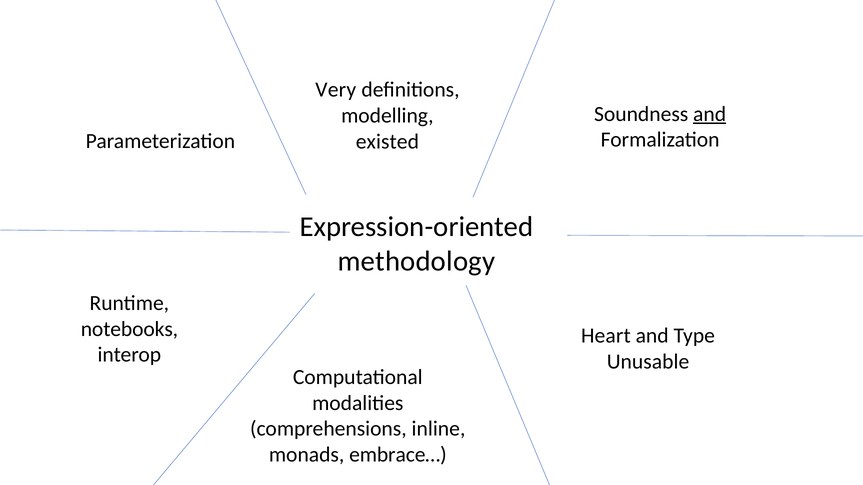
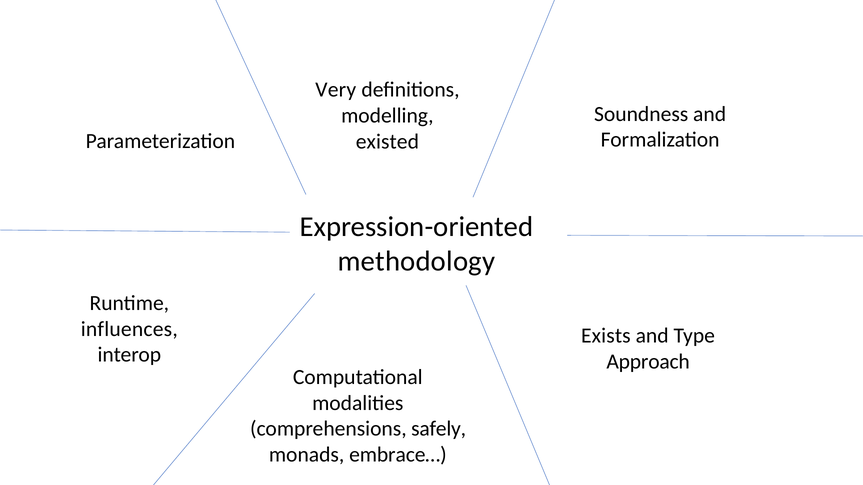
and underline: present -> none (710, 114)
notebooks: notebooks -> influences (129, 329)
Heart: Heart -> Exists (606, 336)
Unusable: Unusable -> Approach (648, 362)
inline: inline -> safely (439, 429)
